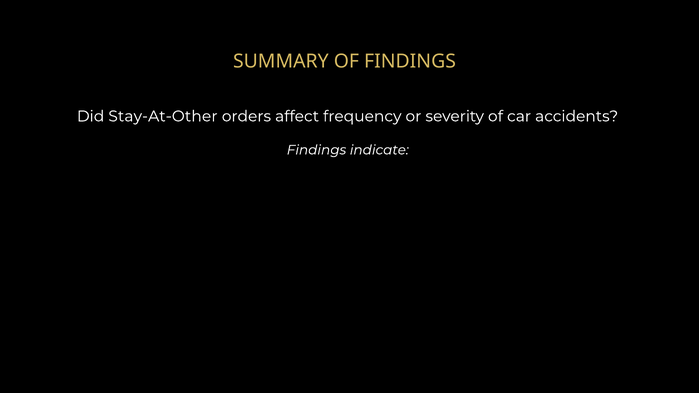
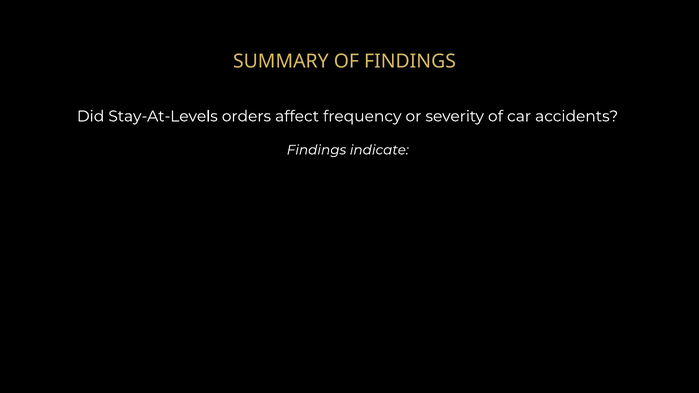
Stay-At-Other: Stay-At-Other -> Stay-At-Levels (163, 116)
